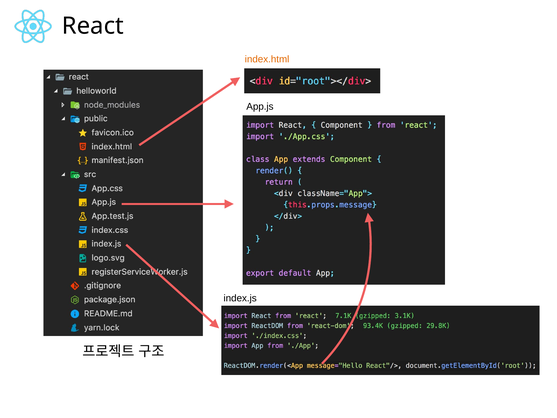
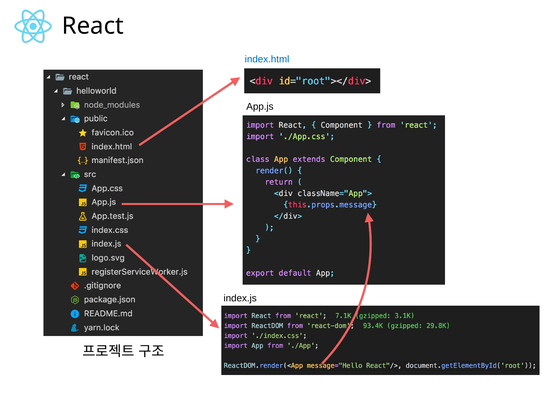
index.html colour: orange -> blue (267, 59)
